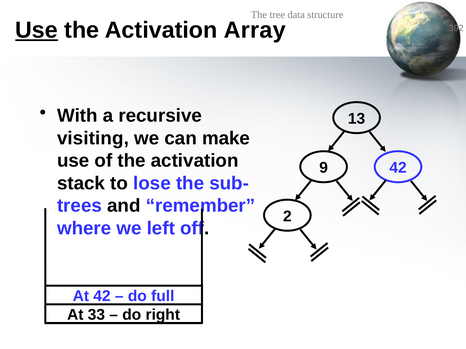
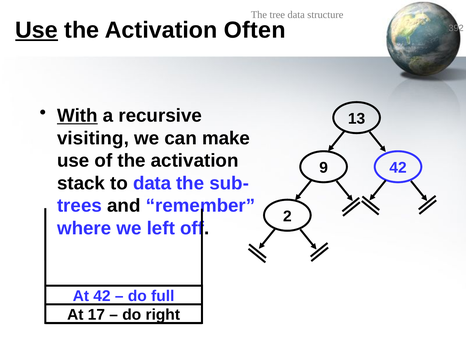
Array: Array -> Often (255, 30)
With underline: none -> present (77, 116)
to lose: lose -> data (152, 183)
33: 33 -> 17 (96, 315)
